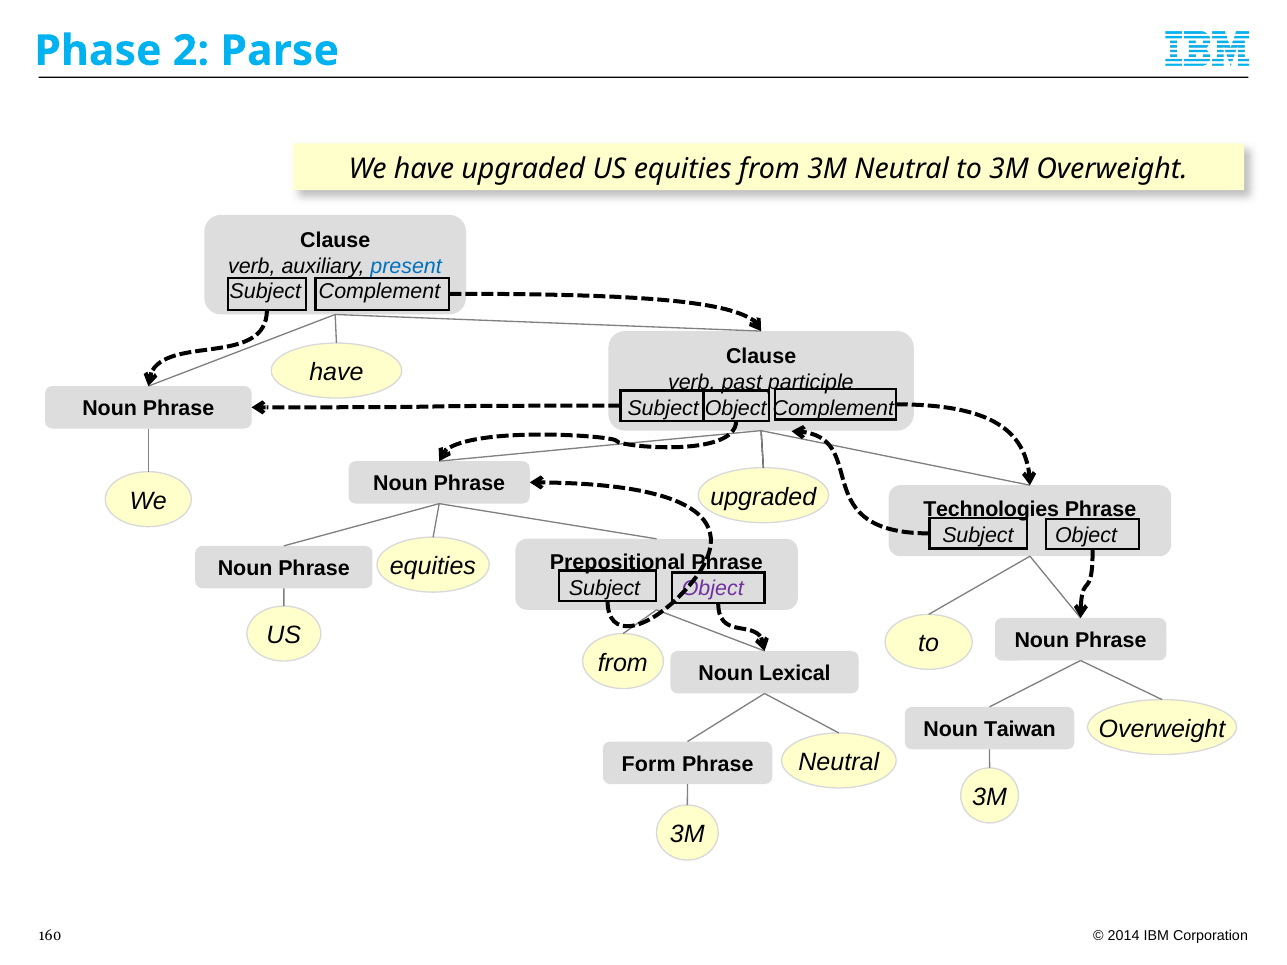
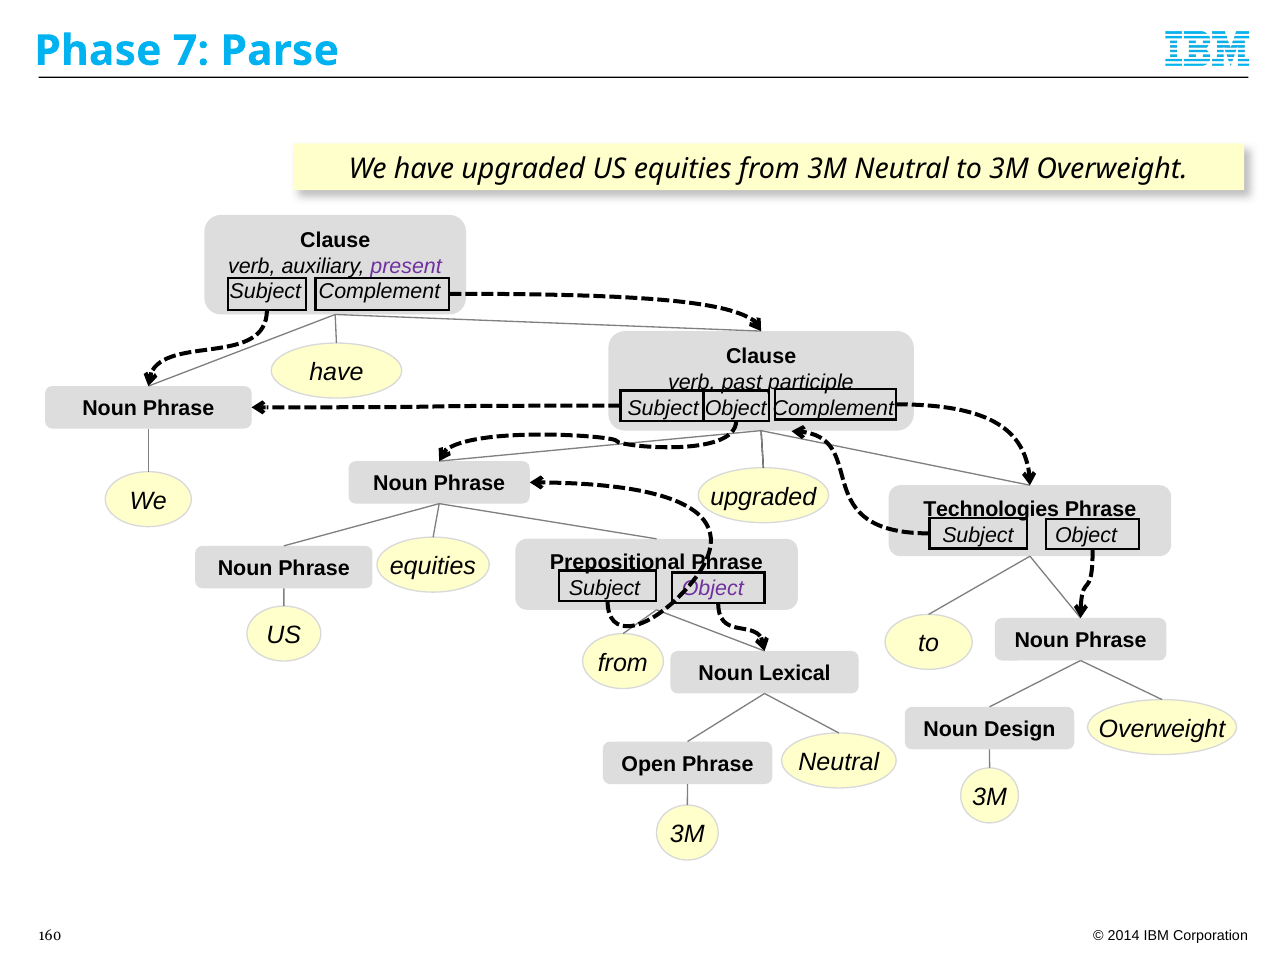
2: 2 -> 7 (191, 51)
present colour: blue -> purple (406, 266)
Taiwan: Taiwan -> Design (1020, 730)
Form: Form -> Open (649, 764)
